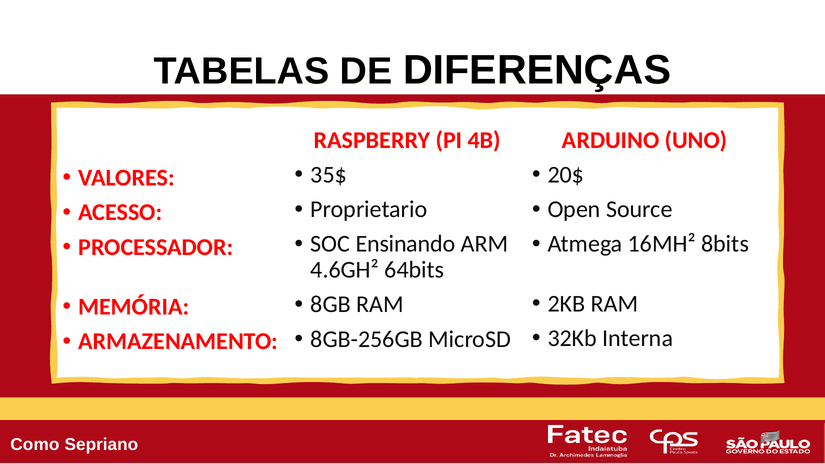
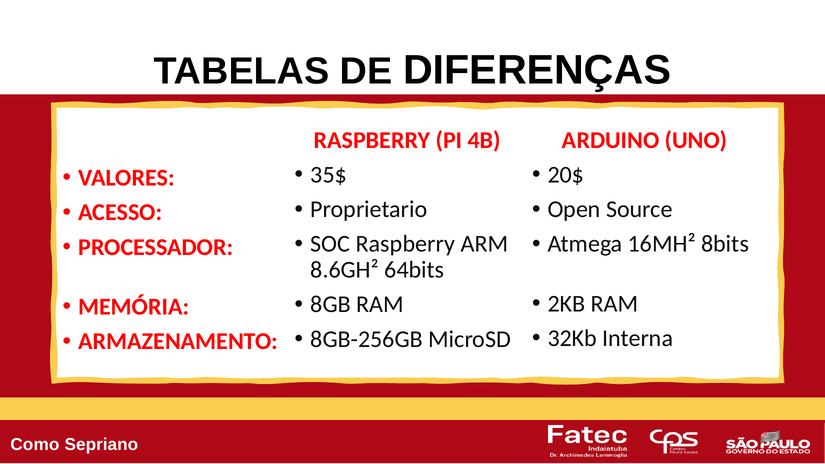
SOC Ensinando: Ensinando -> Raspberry (405, 244)
4.6GH²: 4.6GH² -> 8.6GH² (345, 270)
